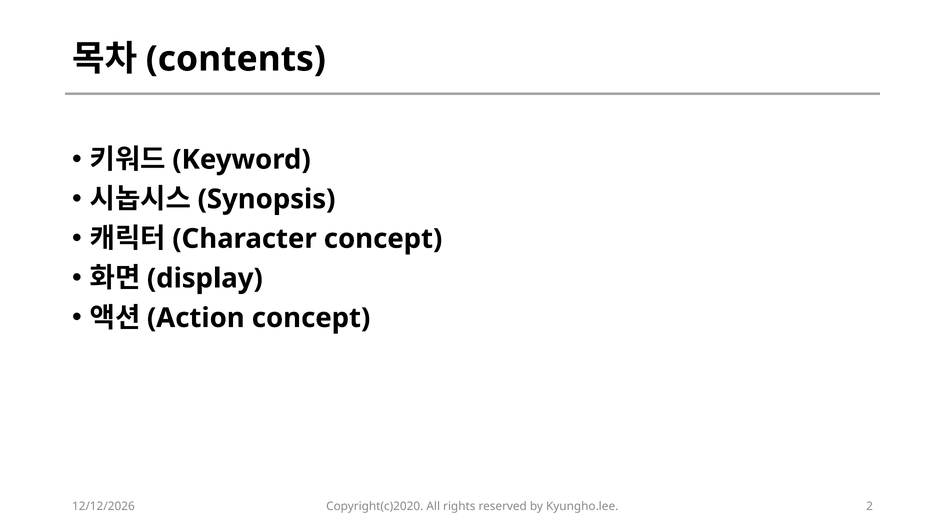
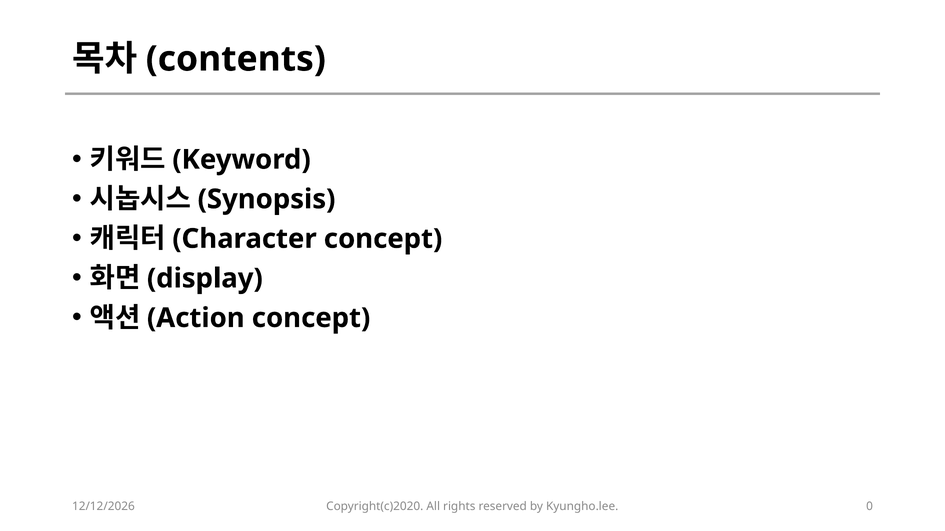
2: 2 -> 0 (870, 507)
